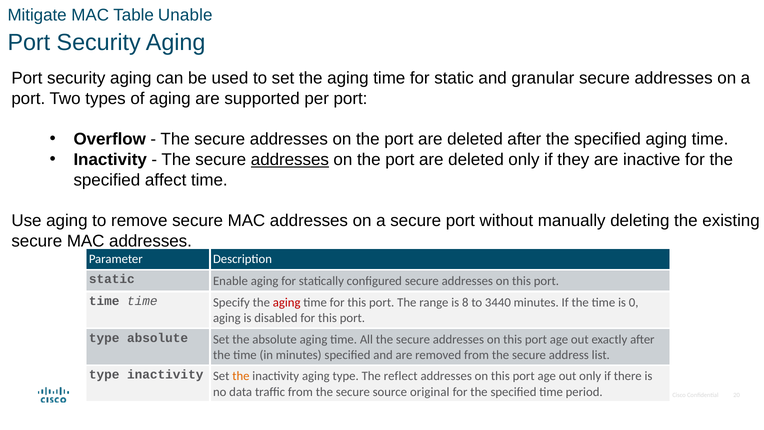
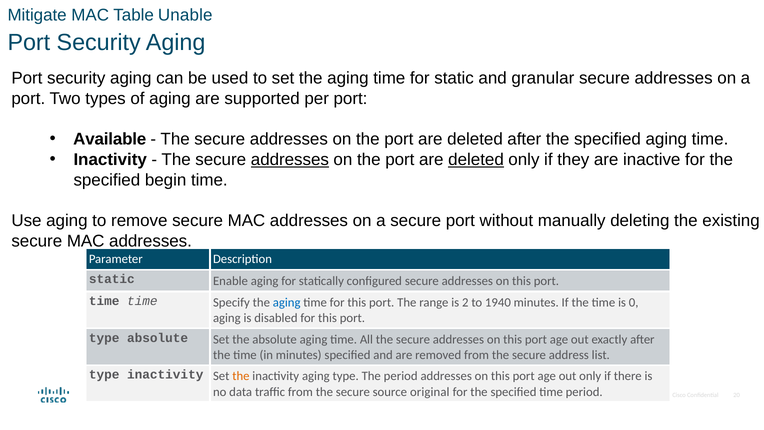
Overflow: Overflow -> Available (110, 139)
deleted underline: none -> present (476, 160)
affect: affect -> begin (166, 180)
aging colour: red -> blue (287, 302)
8: 8 -> 2 (465, 302)
3440: 3440 -> 1940 (498, 302)
The reflect: reflect -> period (401, 376)
